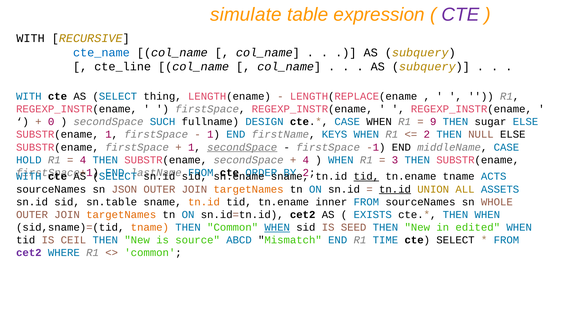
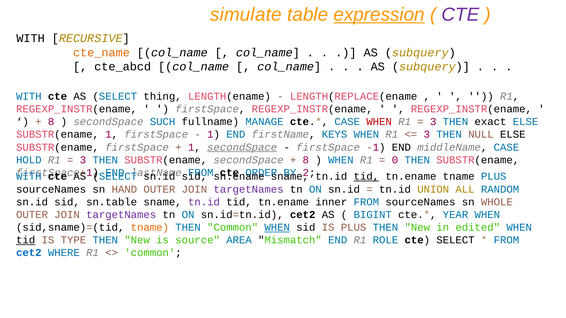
expression underline: none -> present (379, 15)
cte_name colour: blue -> orange (101, 53)
cte_line: cte_line -> cte_abcd (123, 67)
0: 0 -> 8 (51, 122)
DESIGN: DESIGN -> MANAGE (264, 122)
WHEN colour: black -> red (379, 122)
9: 9 -> 3 (433, 122)
sugar: sugar -> exact (491, 122)
2: 2 -> 3 (427, 135)
4: 4 -> 3 (83, 160)
4: 4 -> 8 (306, 160)
3: 3 -> 0 (395, 160)
tname ACTS: ACTS -> PLUS (494, 177)
JSON: JSON -> HAND (124, 189)
targetNames colour: orange -> purple (249, 189)
tn.id underline: present -> none (395, 189)
ASSETS: ASSETS -> RANDOM (500, 189)
tn.id colour: orange -> purple (204, 202)
targetNames colour: orange -> purple (121, 215)
EXISTS: EXISTS -> BIGINT (373, 215)
THEN: THEN -> YEAR (455, 215)
IS SEED: SEED -> PLUS (354, 228)
tid underline: none -> present (26, 240)
CEIL: CEIL -> TYPE (73, 240)
ABCD: ABCD -> AREA (239, 240)
TIME: TIME -> ROLE (385, 240)
cet2 colour: purple -> blue (29, 253)
